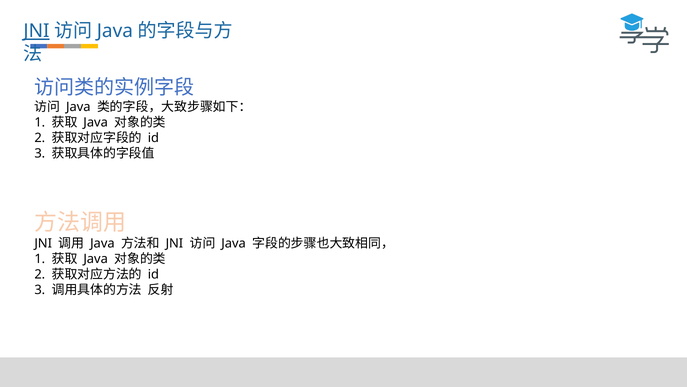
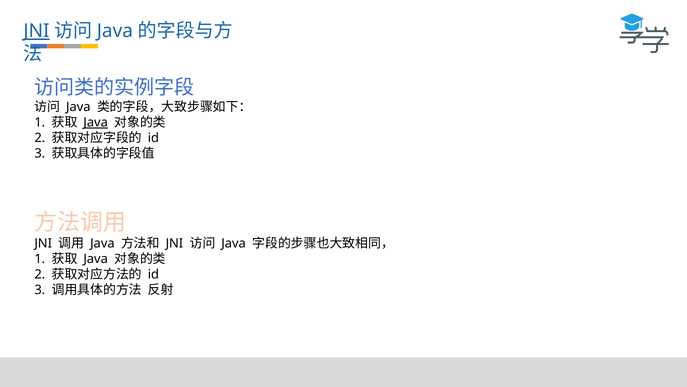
Java underline: none -> present (96, 122)
